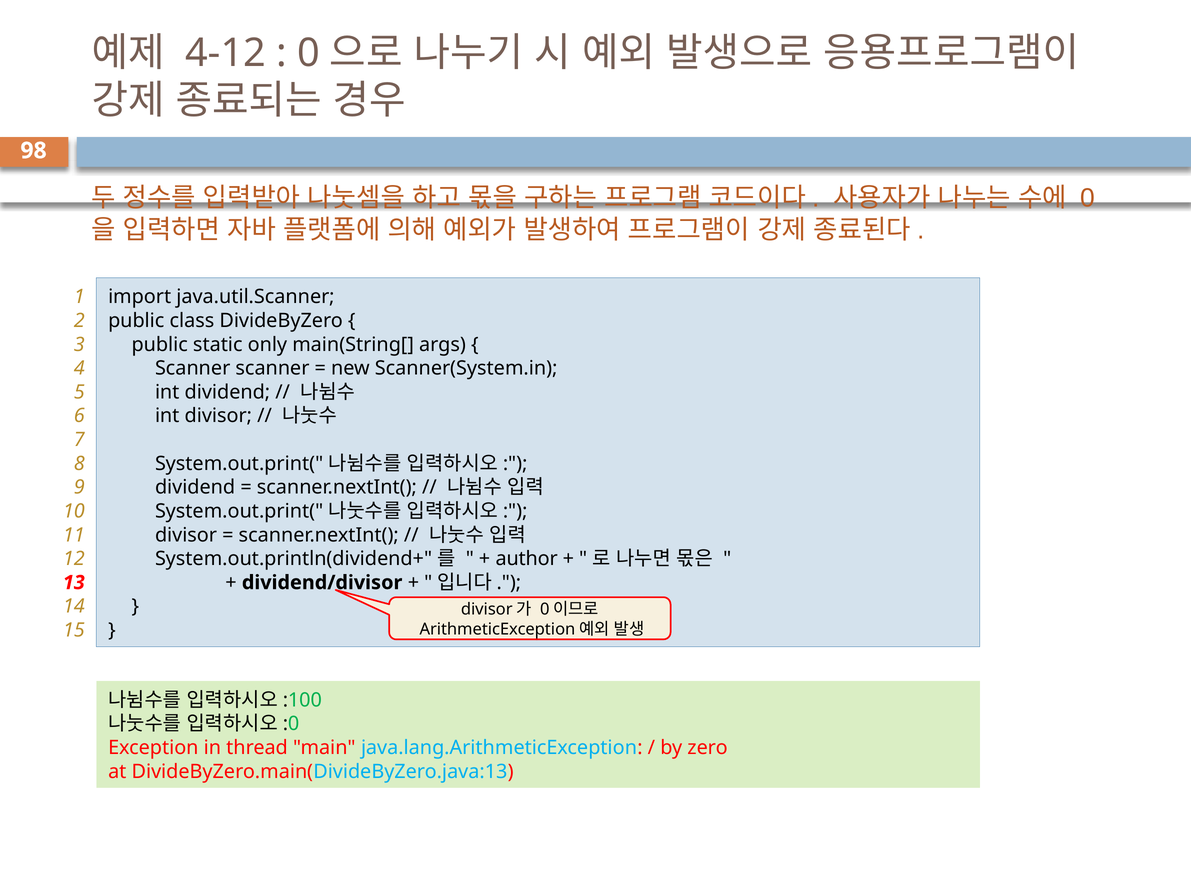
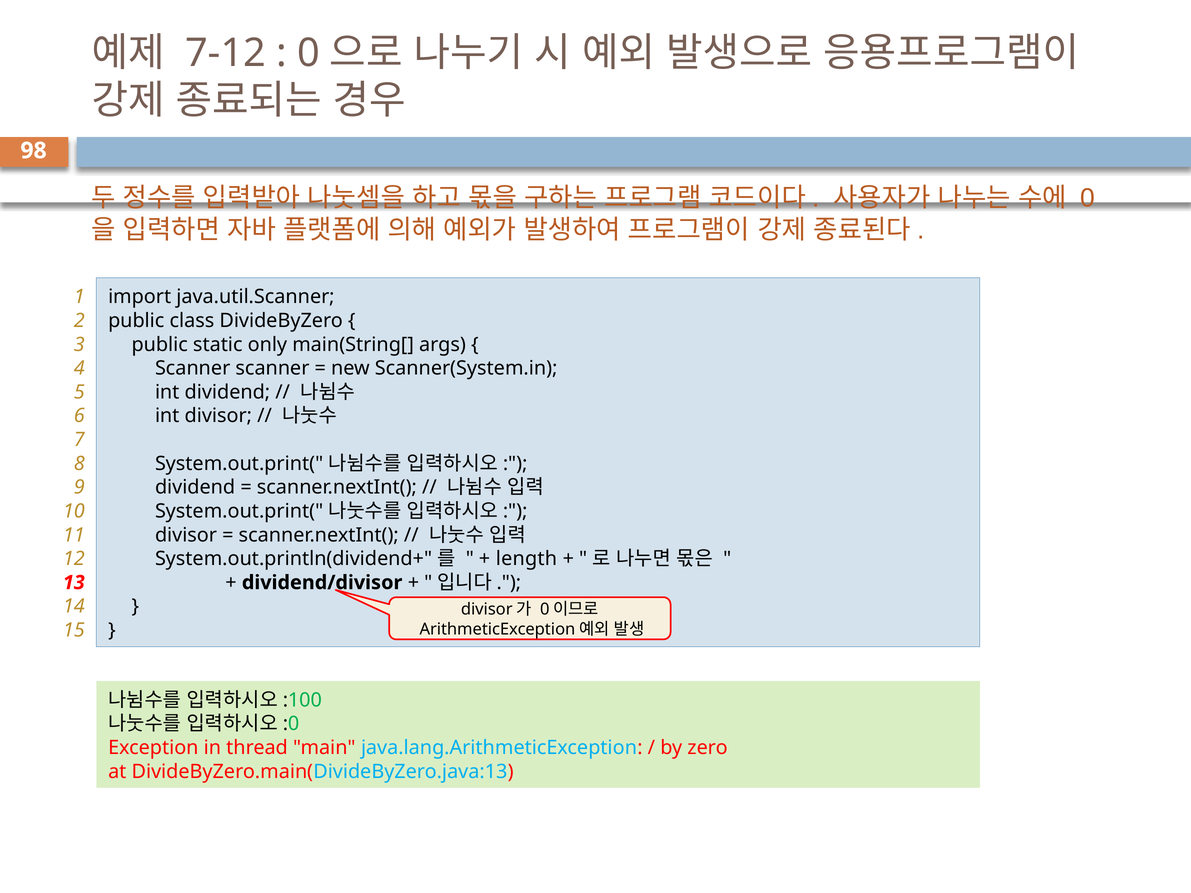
4-12: 4-12 -> 7-12 (226, 53)
author: author -> length (526, 559)
